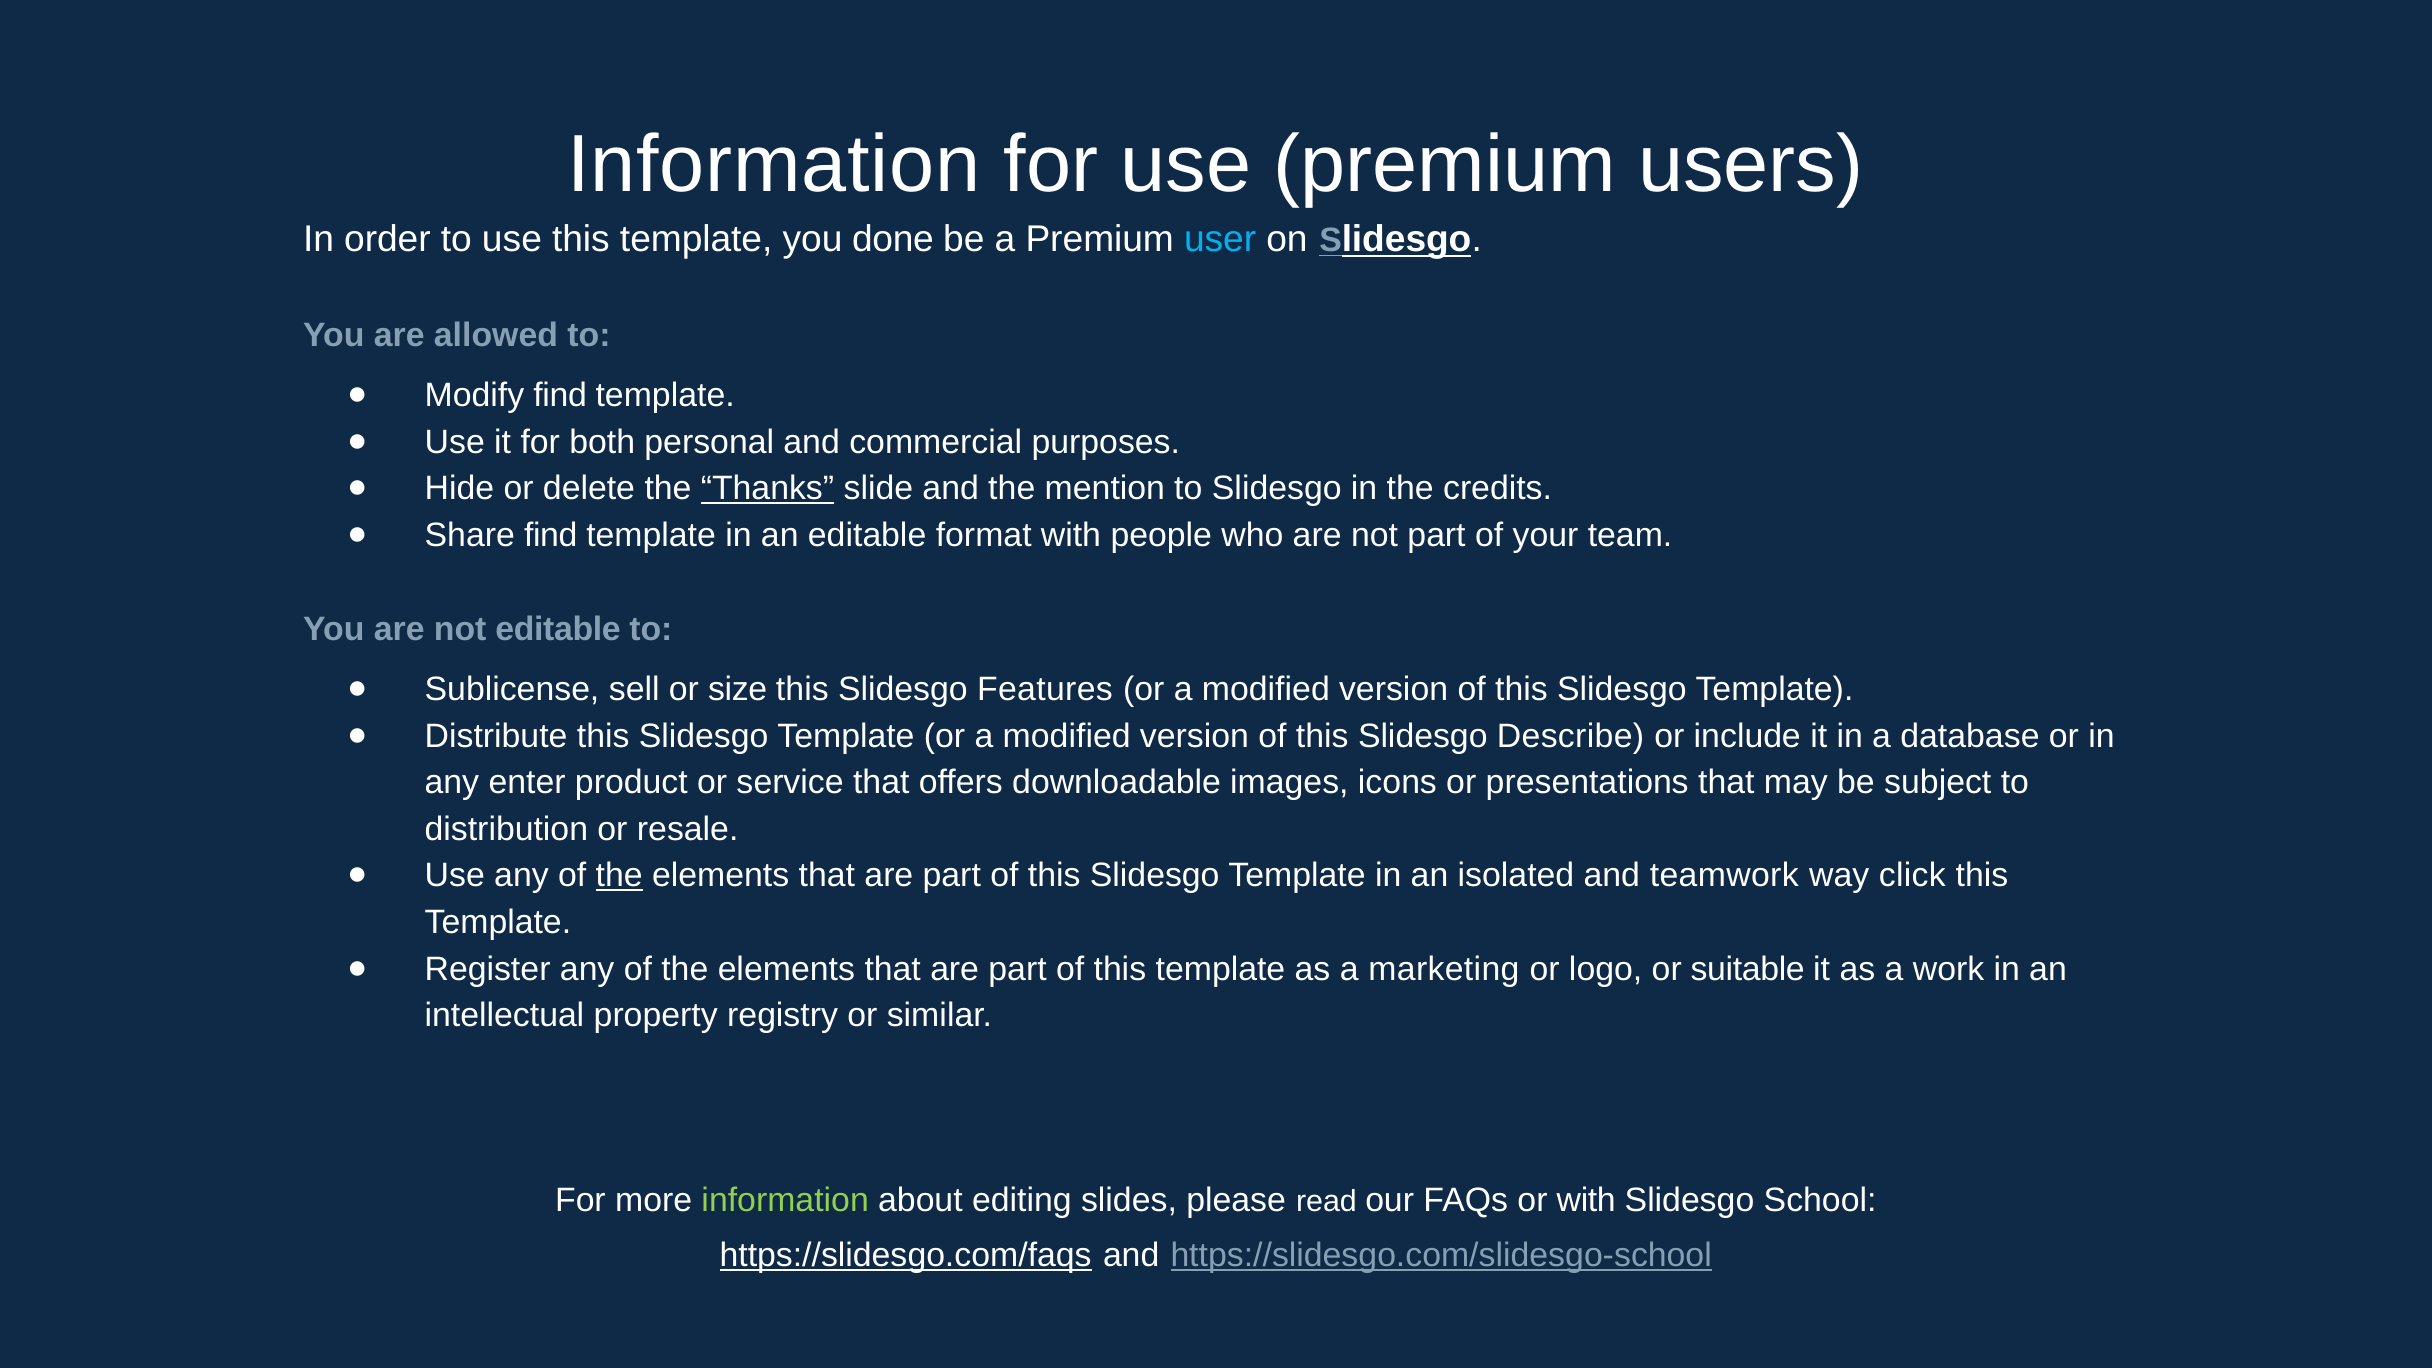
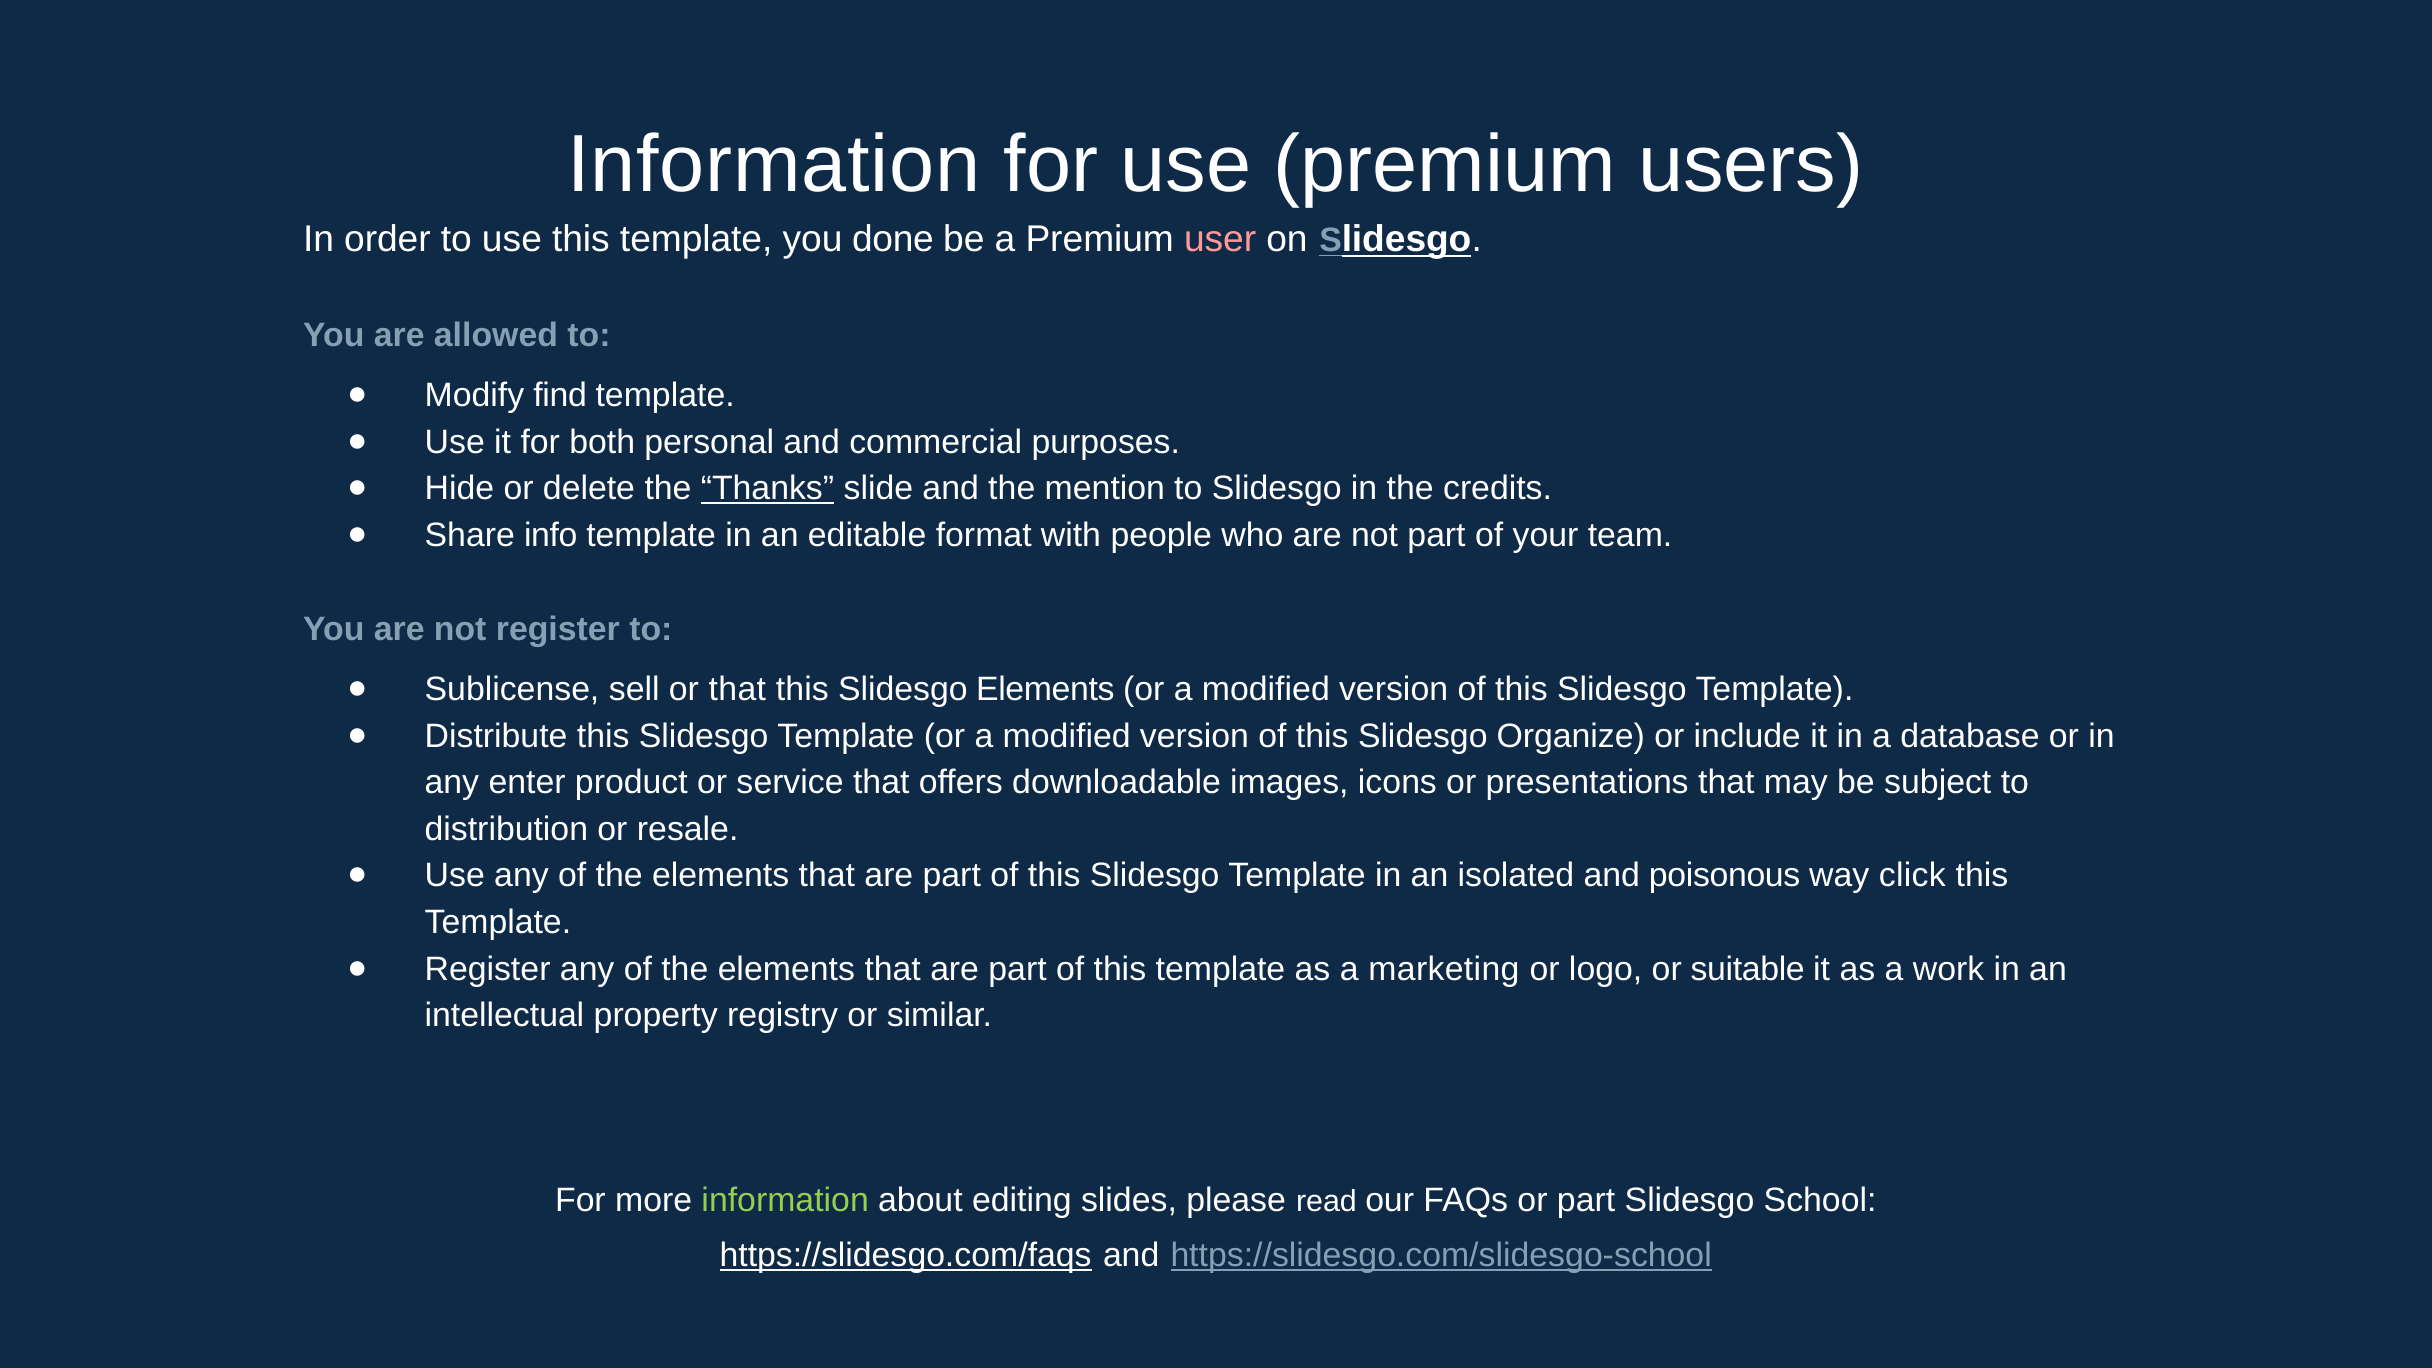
user colour: light blue -> pink (1220, 239)
Share find: find -> info (551, 535)
not editable: editable -> register (558, 629)
or size: size -> that (737, 689)
Slidesgo Features: Features -> Elements (1045, 689)
Describe: Describe -> Organize (1571, 736)
the underline: present -> none (619, 876)
teamwork: teamwork -> poisonous (1725, 876)
or with: with -> part (1586, 1200)
